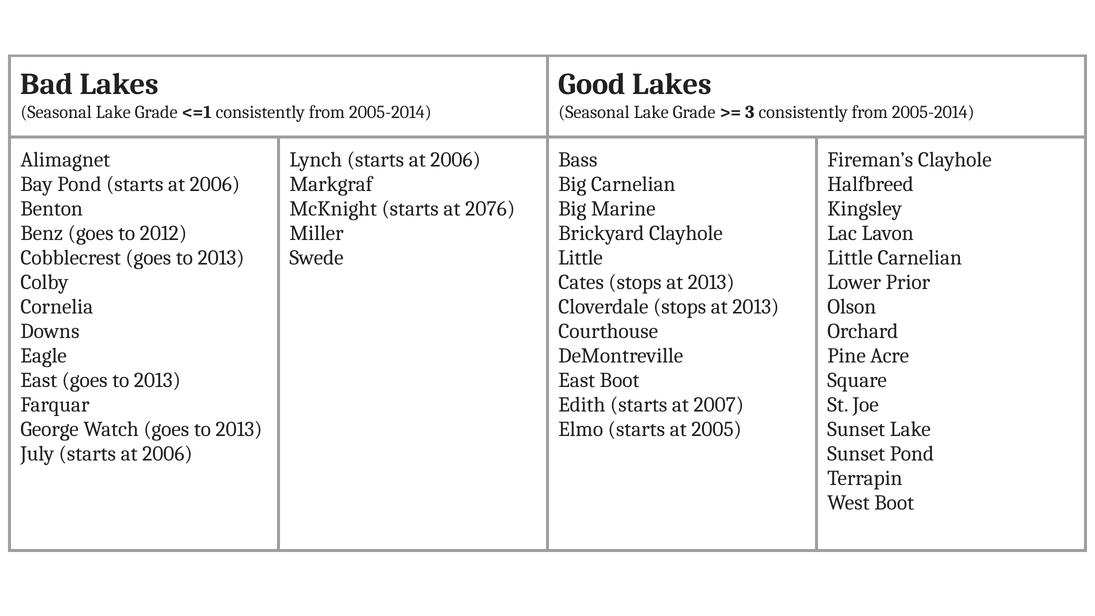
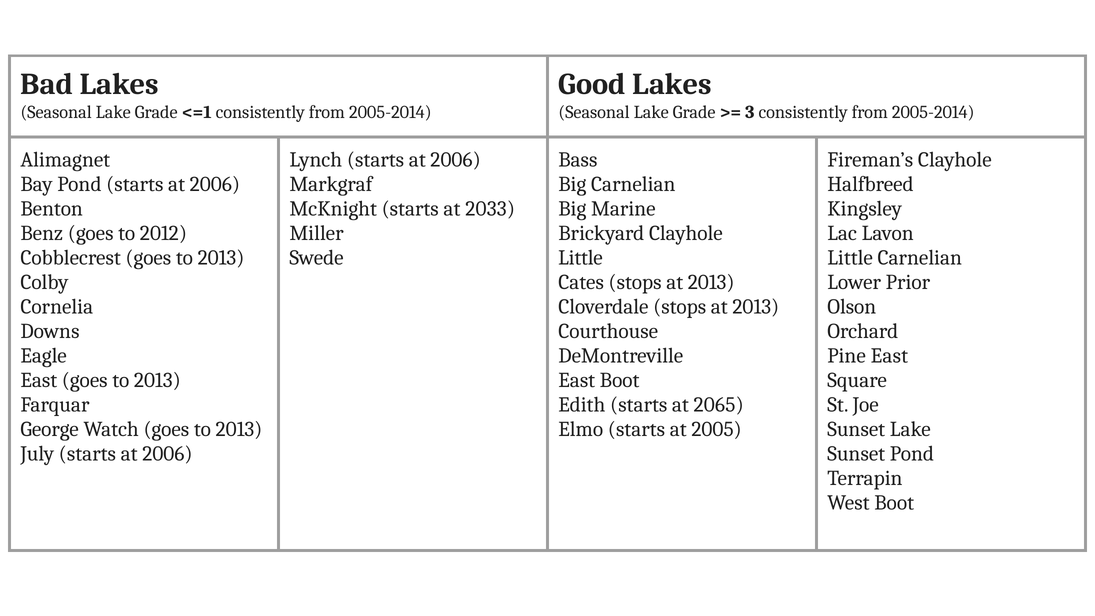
2076: 2076 -> 2033 (490, 209)
Pine Acre: Acre -> East (889, 356)
2007: 2007 -> 2065 (719, 405)
